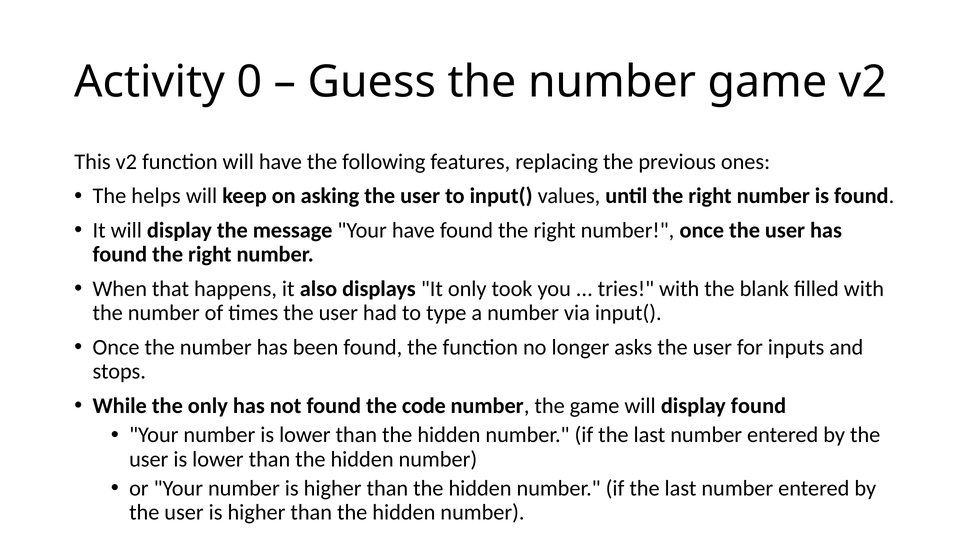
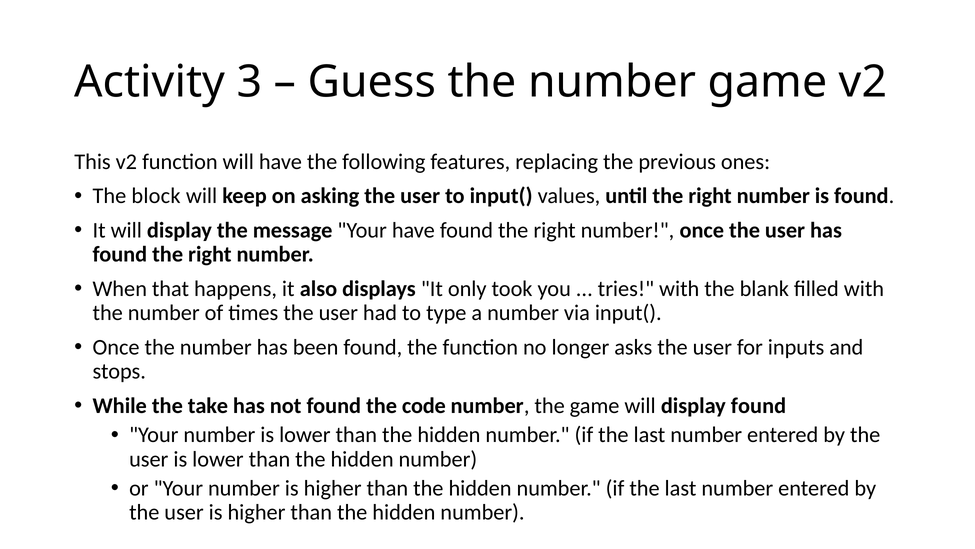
0: 0 -> 3 (249, 82)
helps: helps -> block (156, 196)
the only: only -> take (208, 405)
